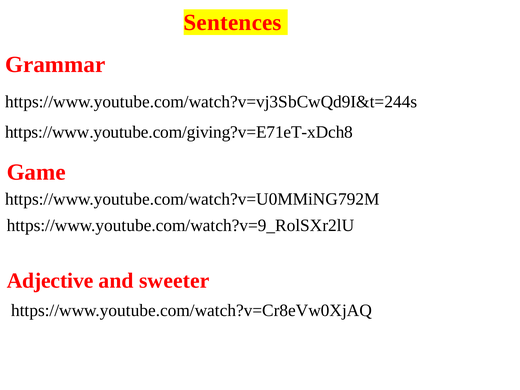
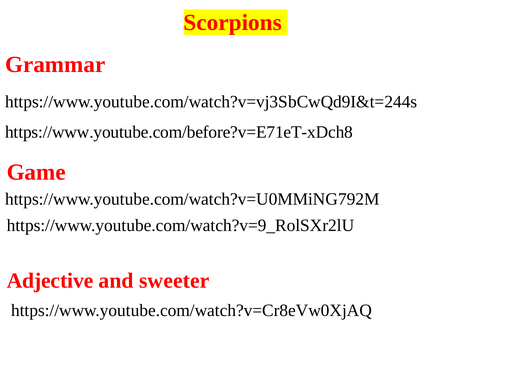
Sentences: Sentences -> Scorpions (233, 22)
https://www.youtube.com/giving?v=E71eT-xDch8: https://www.youtube.com/giving?v=E71eT-xDch8 -> https://www.youtube.com/before?v=E71eT-xDch8 (179, 132)
